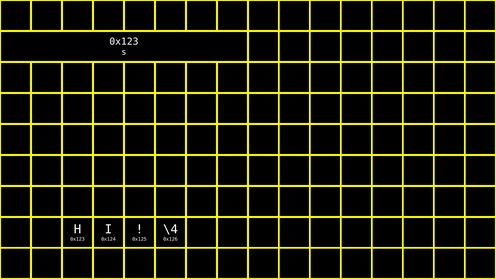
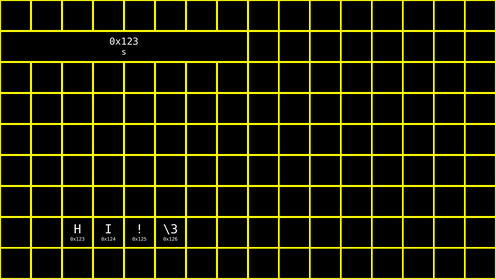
\4: \4 -> \3 (170, 229)
